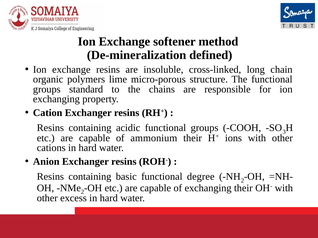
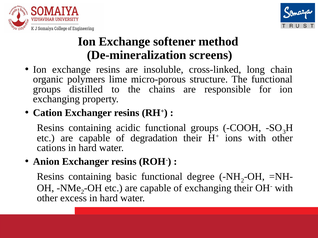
defined: defined -> screens (211, 55)
standard: standard -> distilled (86, 89)
ammonium: ammonium -> degradation (154, 138)
